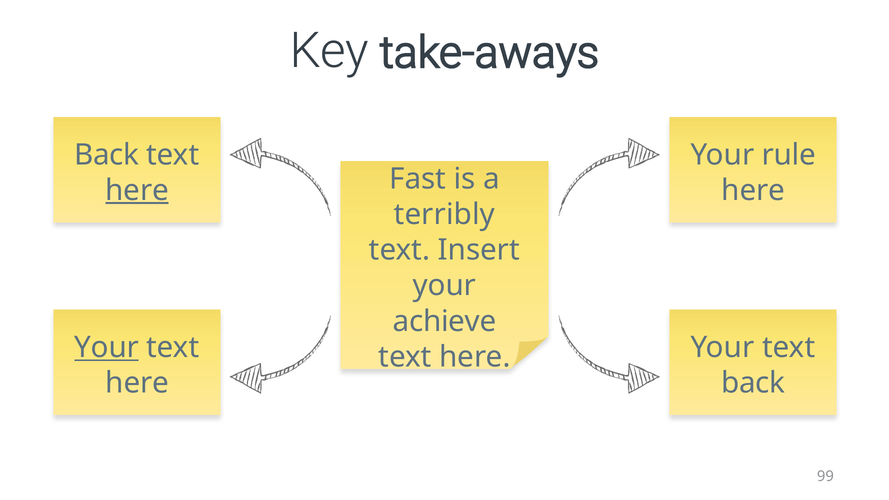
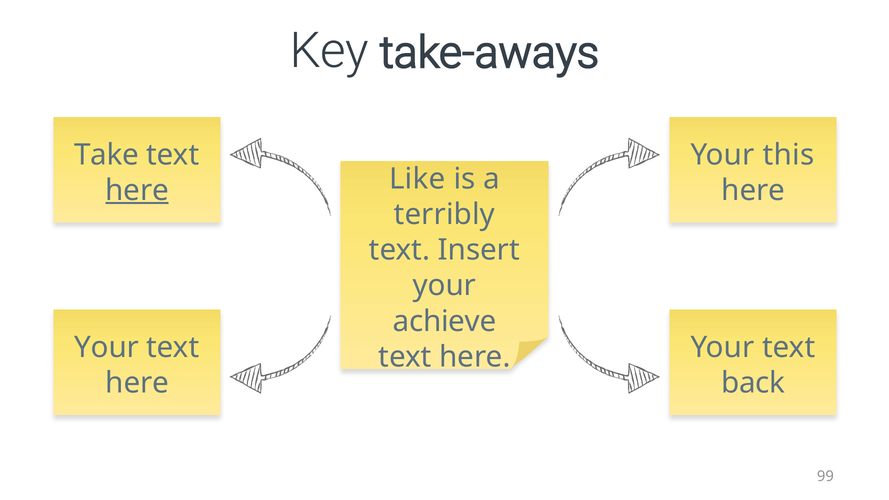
Back: Back -> Take (107, 155)
rule: rule -> this (789, 155)
Fast: Fast -> Like (417, 179)
Your underline: present -> none (107, 347)
